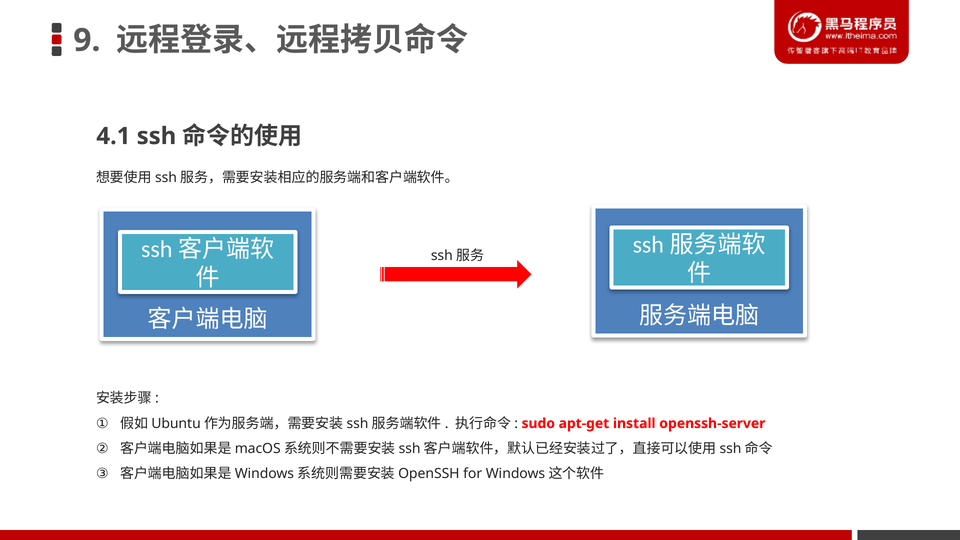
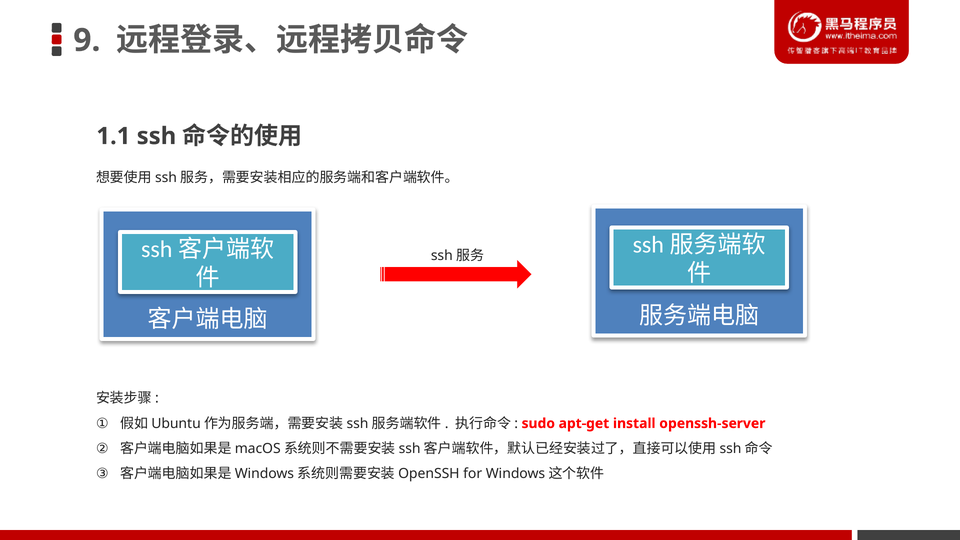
4.1: 4.1 -> 1.1 (113, 136)
